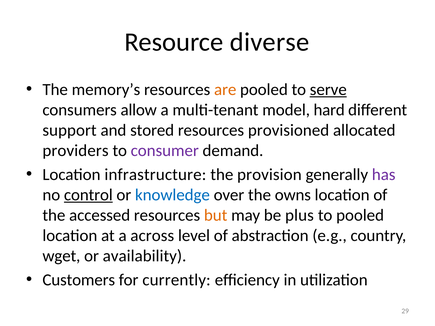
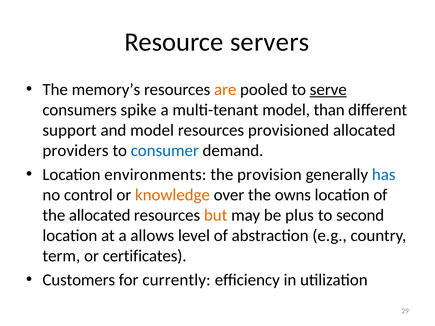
diverse: diverse -> servers (270, 42)
allow: allow -> spike (139, 110)
hard: hard -> than (329, 110)
and stored: stored -> model (152, 130)
consumer colour: purple -> blue (165, 151)
infrastructure: infrastructure -> environments (155, 175)
has colour: purple -> blue (384, 175)
control underline: present -> none (88, 195)
knowledge colour: blue -> orange (172, 195)
the accessed: accessed -> allocated (100, 215)
to pooled: pooled -> second (360, 215)
across: across -> allows (152, 236)
wget: wget -> term (61, 256)
availability: availability -> certificates (145, 256)
